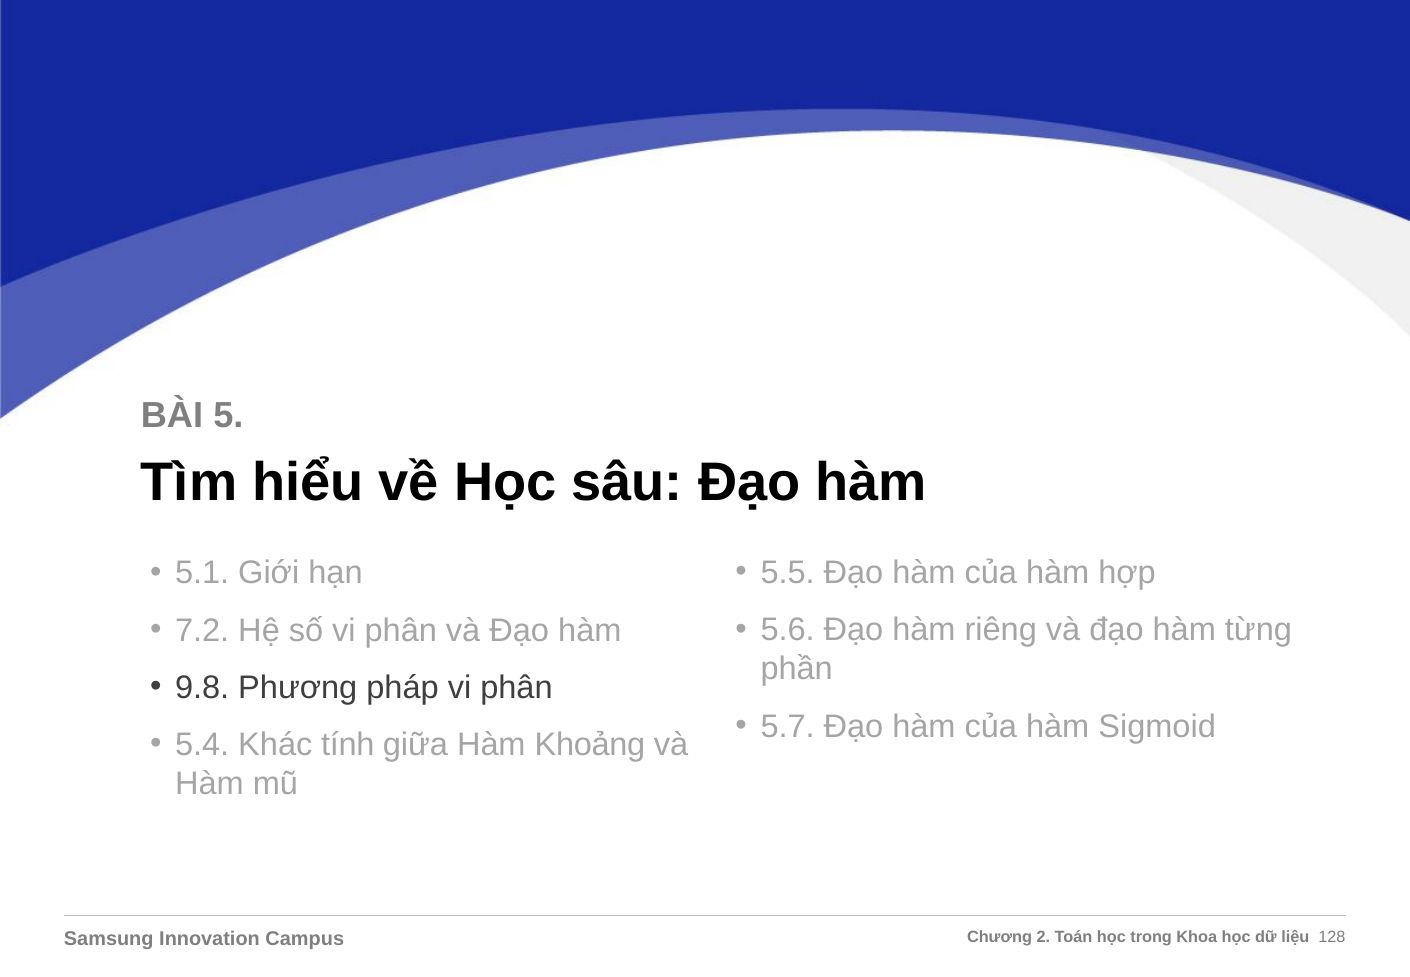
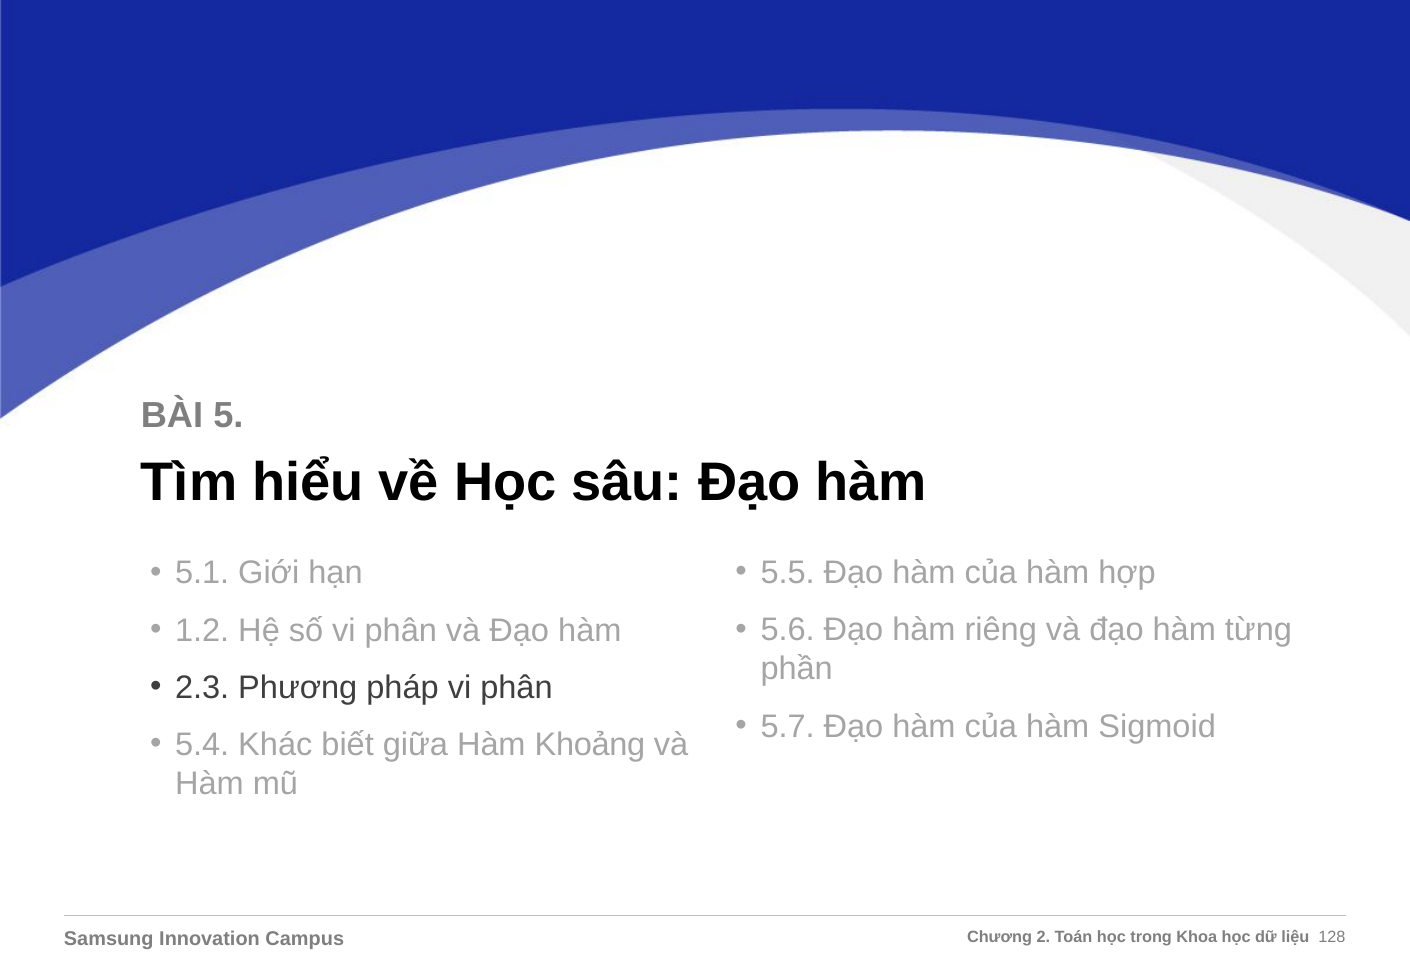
7.2: 7.2 -> 1.2 (202, 630)
9.8: 9.8 -> 2.3 (202, 687)
tính: tính -> biết (348, 744)
